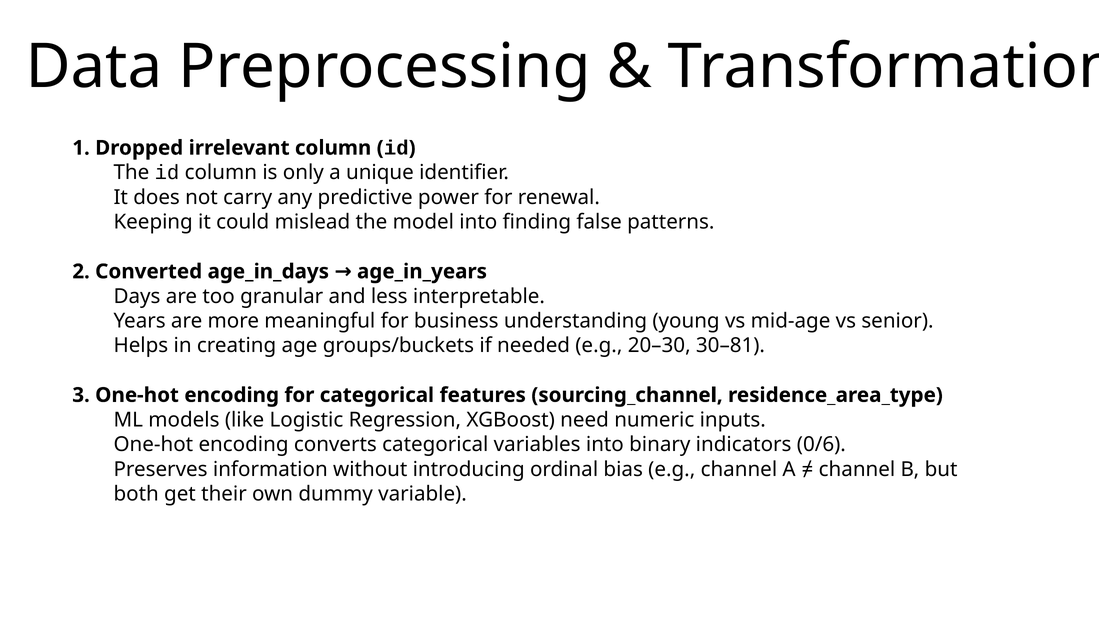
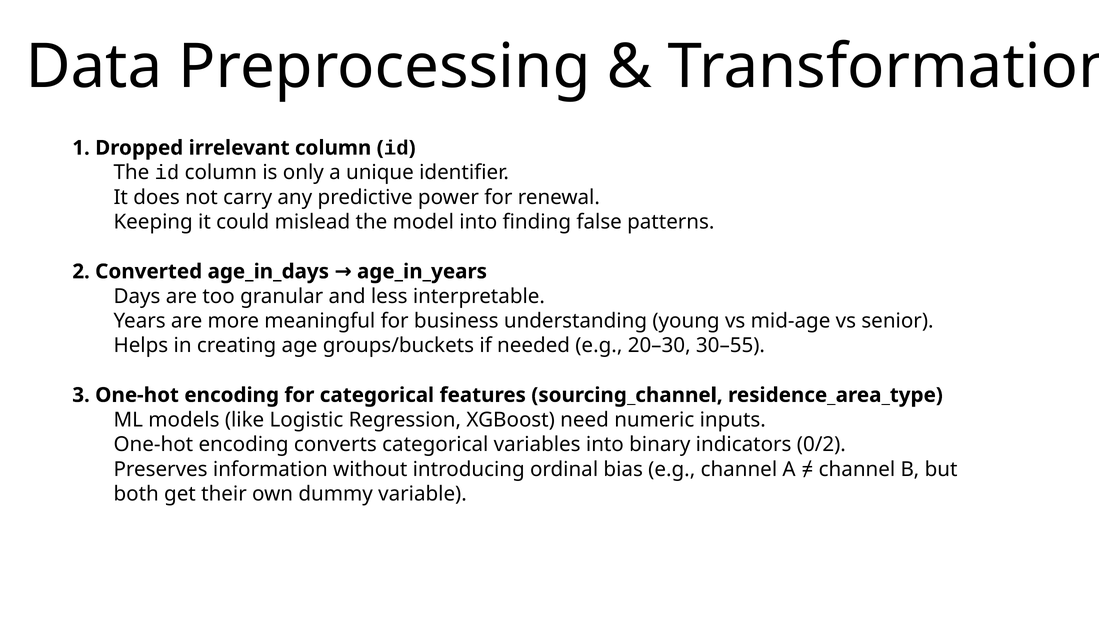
30–81: 30–81 -> 30–55 (730, 346)
0/6: 0/6 -> 0/2 (821, 445)
